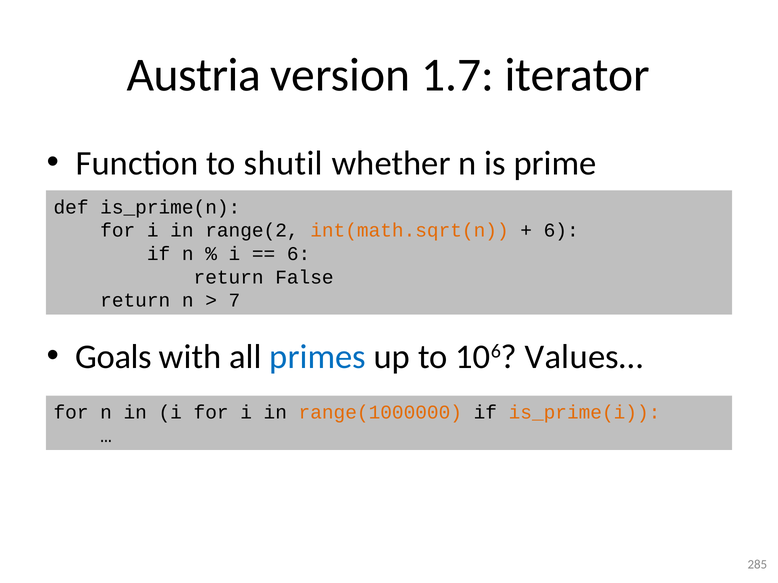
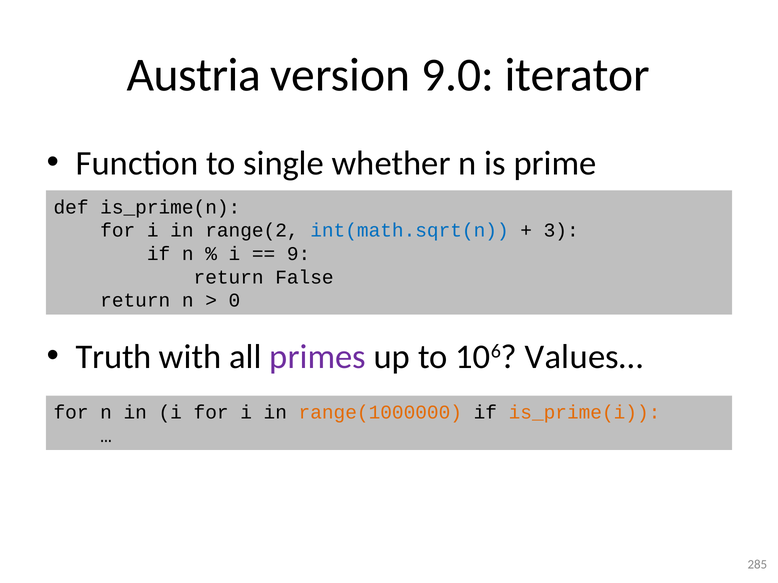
1.7: 1.7 -> 9.0 (457, 75)
shutil: shutil -> single (284, 163)
int(math.sqrt(n colour: orange -> blue (409, 231)
6: 6 -> 3 (561, 231)
6: 6 -> 9 (299, 254)
7: 7 -> 0 (234, 301)
Goals: Goals -> Truth (114, 357)
primes colour: blue -> purple (318, 357)
